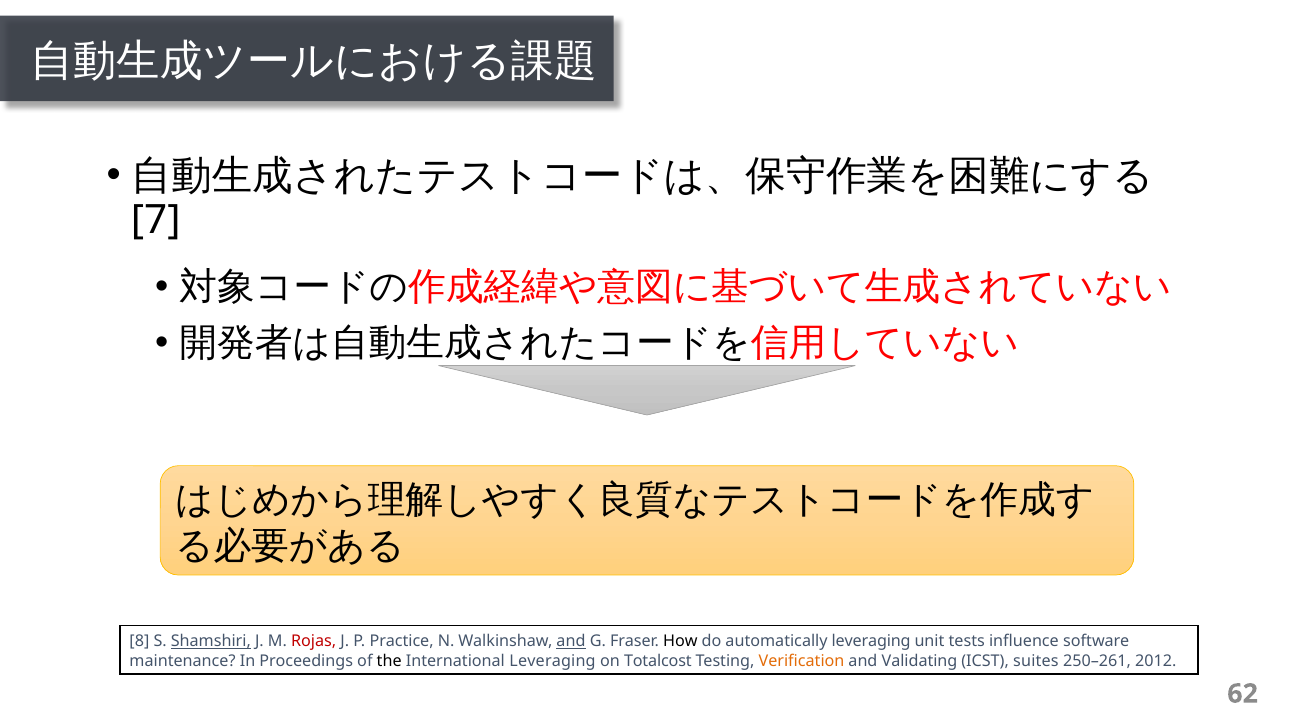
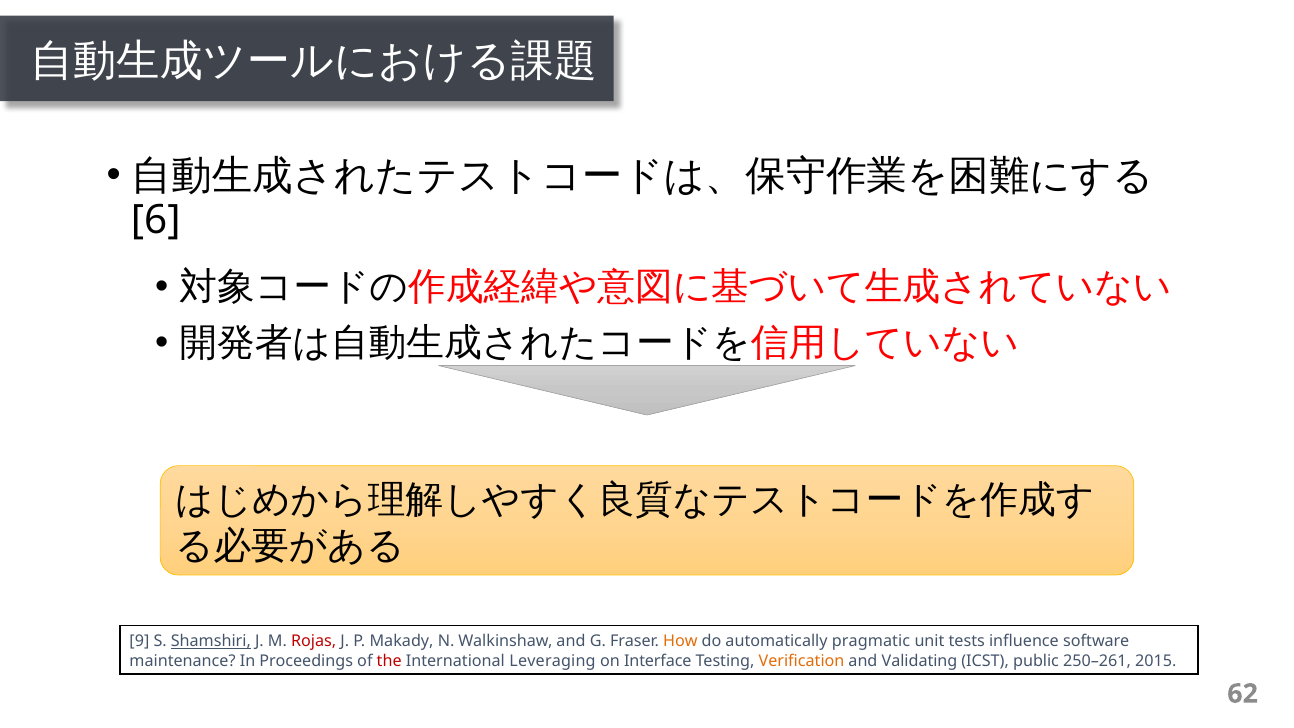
7: 7 -> 6 (156, 220)
8: 8 -> 9 (139, 641)
Practice: Practice -> Makady (402, 641)
and underline: present -> none (571, 641)
How colour: black -> orange (680, 641)
automatically leveraging: leveraging -> pragmatic (871, 641)
the colour: black -> red (389, 661)
Totalcost: Totalcost -> Interface (658, 661)
suites: suites -> public (1036, 661)
2012: 2012 -> 2015 (1156, 661)
